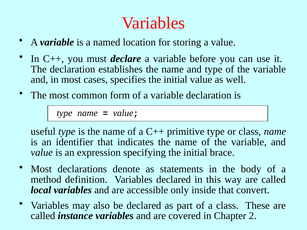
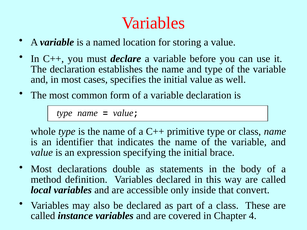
useful: useful -> whole (43, 132)
denote: denote -> double (126, 169)
2: 2 -> 4 (253, 216)
